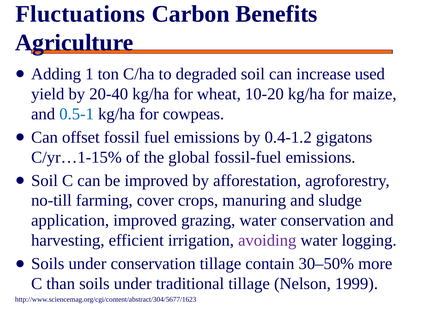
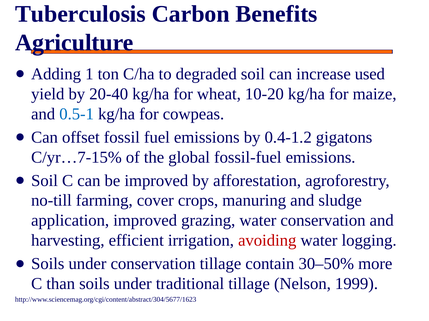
Fluctuations: Fluctuations -> Tuberculosis (80, 14)
C/yr…1-15%: C/yr…1-15% -> C/yr…7-15% (76, 158)
avoiding colour: purple -> red (267, 241)
